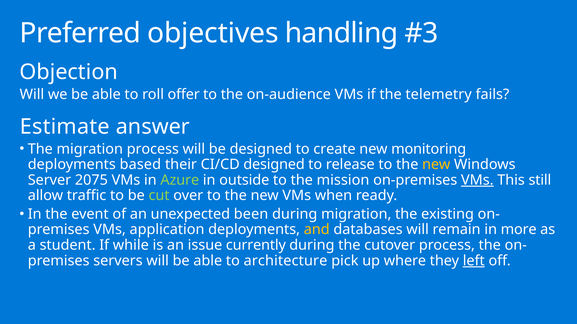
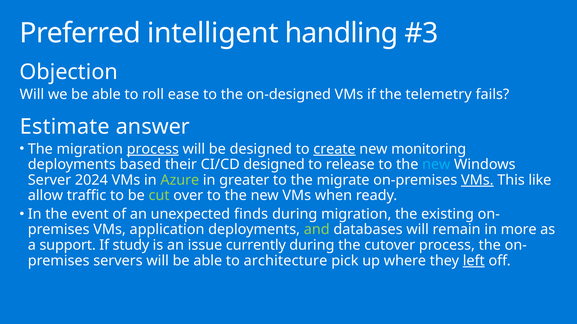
objectives: objectives -> intelligent (213, 33)
offer: offer -> ease (184, 95)
on-audience: on-audience -> on-designed (289, 95)
process underline: none -> present (153, 149)
create underline: none -> present (334, 149)
new colour: yellow -> light blue (436, 165)
2075: 2075 -> 2024 (91, 180)
outside: outside -> greater (244, 180)
mission: mission -> migrate (343, 180)
still: still -> like (540, 180)
been: been -> finds (251, 214)
and colour: yellow -> light green (317, 230)
student: student -> support (68, 245)
while: while -> study (131, 245)
